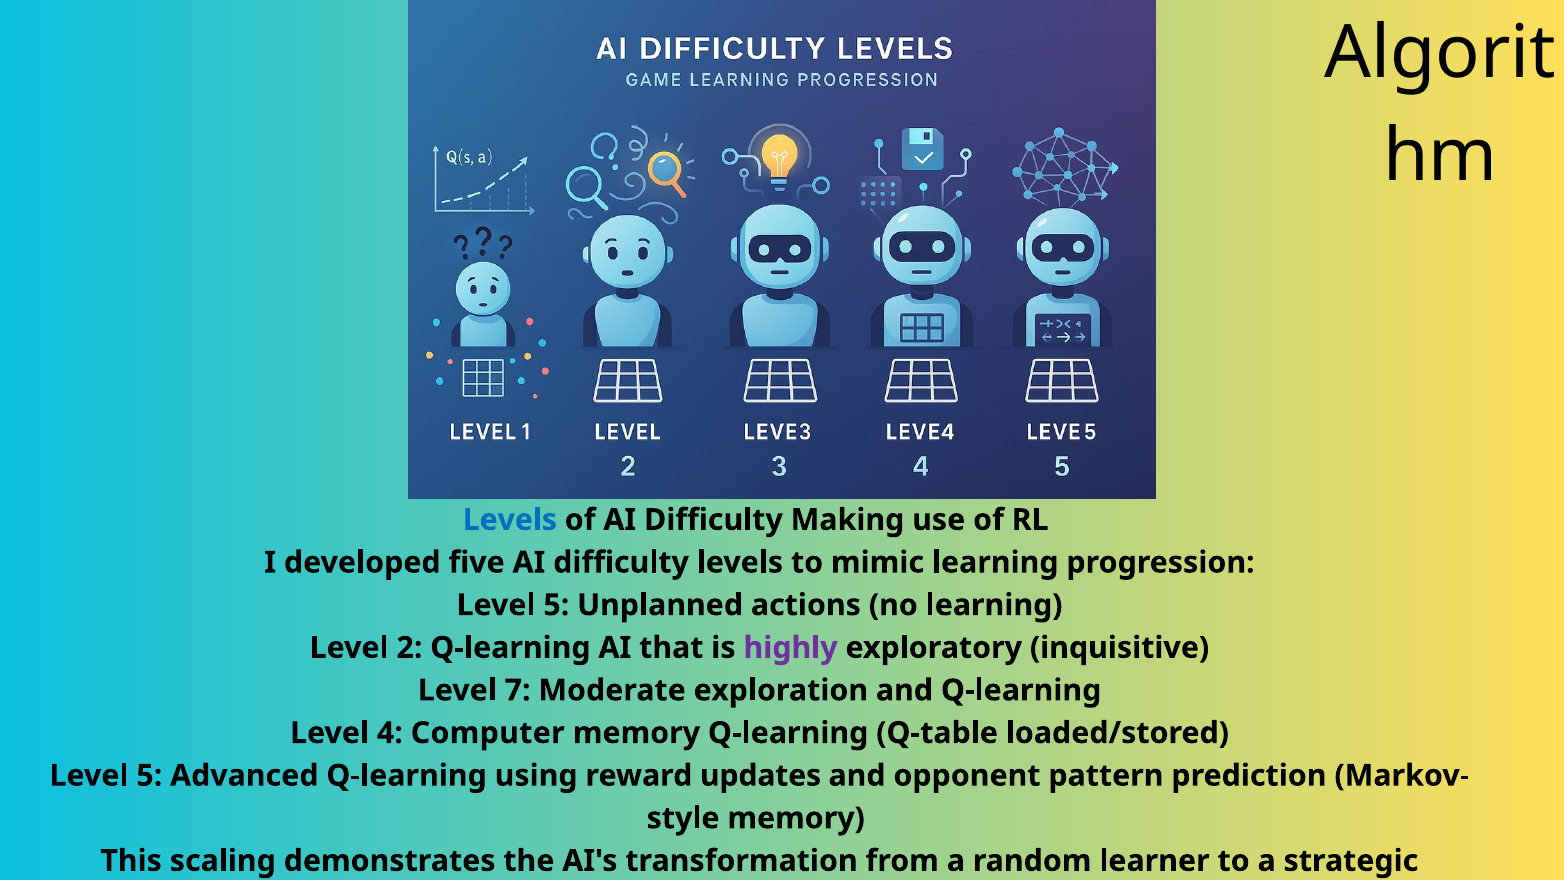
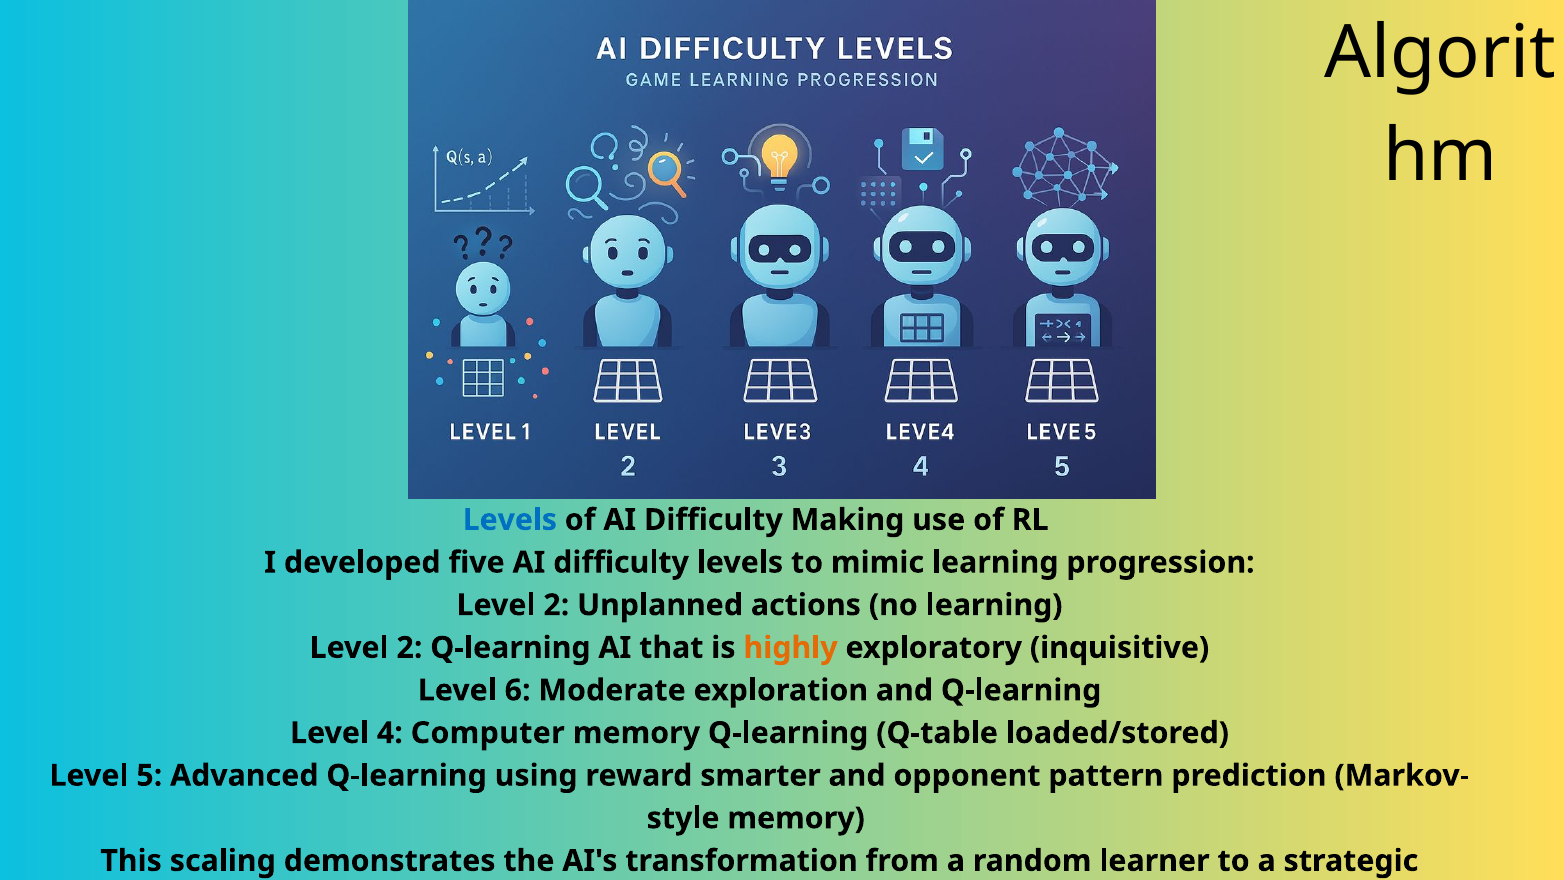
5: 5 -> 2 (556, 605)
highly colour: purple -> orange (791, 648)
7: 7 -> 6 (518, 690)
updates: updates -> smarter (761, 775)
